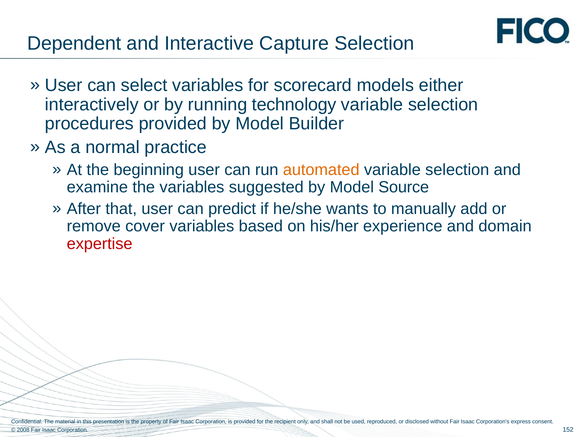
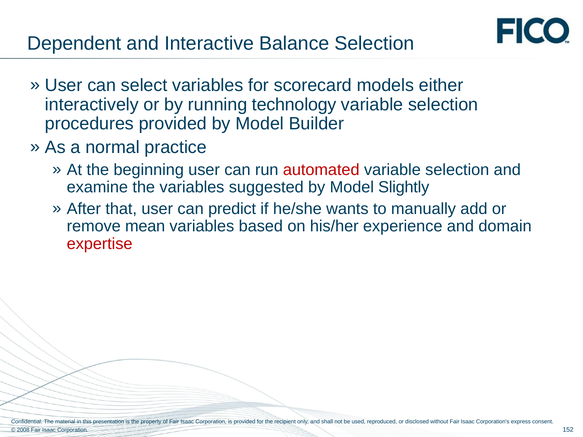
Capture: Capture -> Balance (294, 43)
automated colour: orange -> red (321, 170)
Source: Source -> Slightly (404, 187)
cover: cover -> mean (145, 226)
